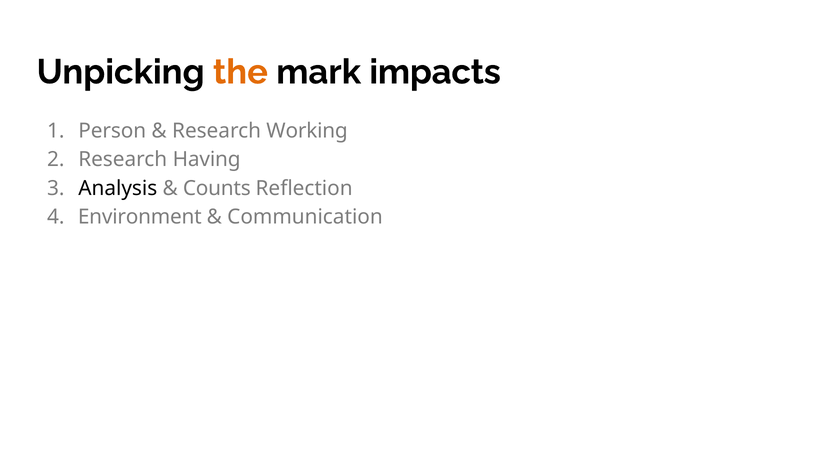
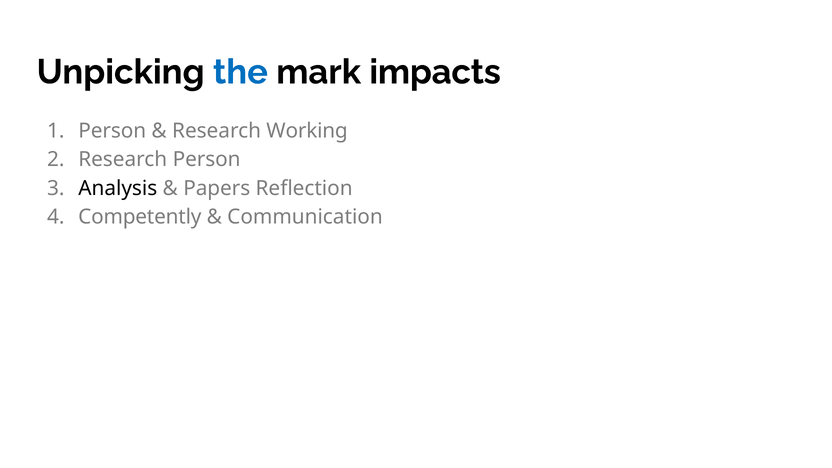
the colour: orange -> blue (240, 72)
Research Having: Having -> Person (207, 160)
Counts: Counts -> Papers (217, 188)
Environment: Environment -> Competently (140, 217)
